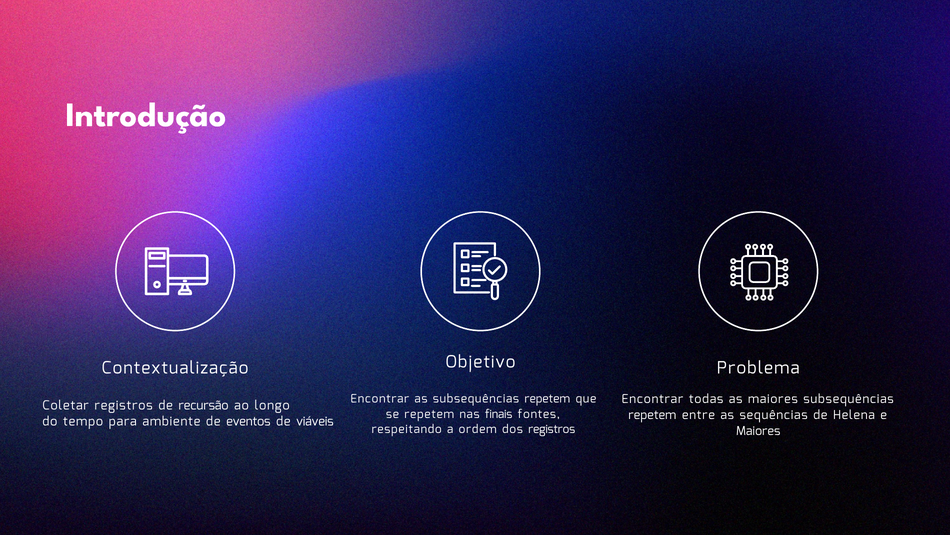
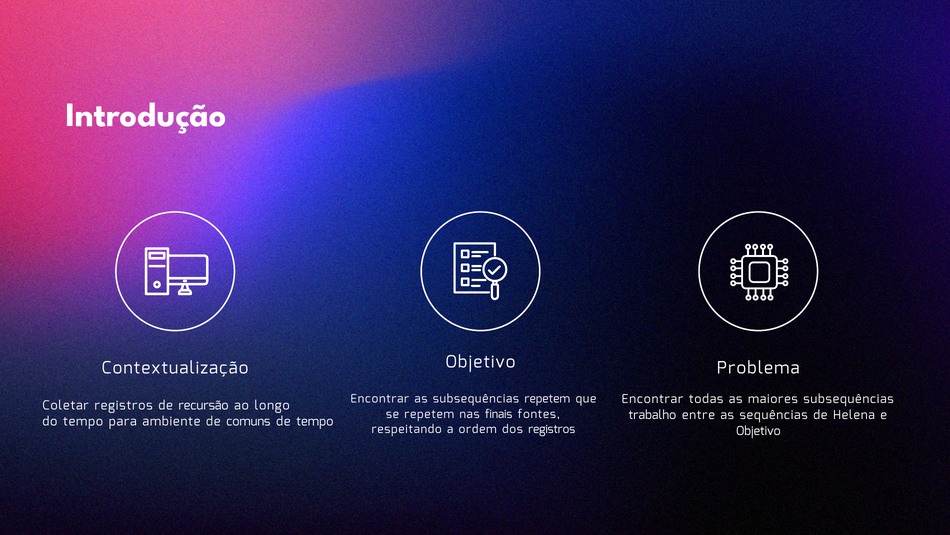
repetem: repetem -> trabalho (652, 414)
eventos: eventos -> comuns (248, 421)
de viáveis: viáveis -> tempo (315, 421)
Maiores: Maiores -> Objetivo (758, 430)
